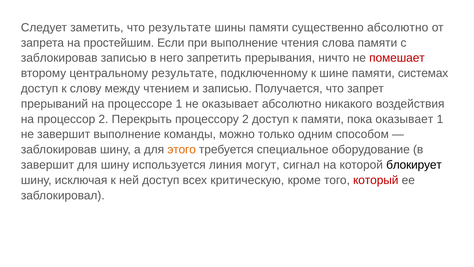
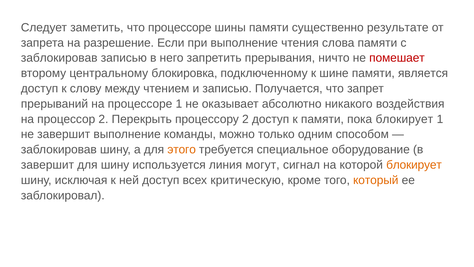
что результате: результате -> процессоре (180, 27)
существенно абсолютно: абсолютно -> результате (398, 27)
простейшим: простейшим -> разрешение (119, 43)
центральному результате: результате -> блокировка (184, 73)
системах: системах -> является (423, 73)
пока оказывает: оказывает -> блокирует (404, 119)
блокирует colour: black -> orange (414, 165)
который colour: red -> orange (376, 180)
